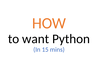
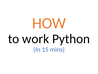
want: want -> work (36, 39)
